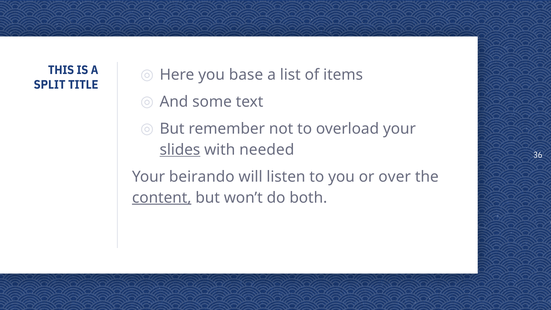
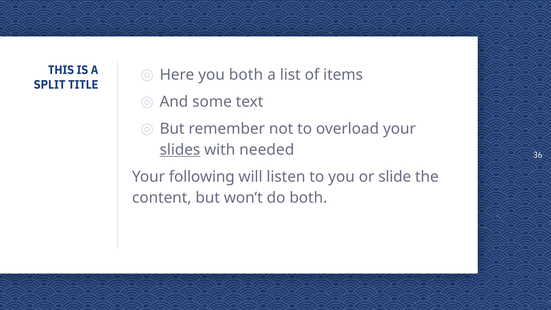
you base: base -> both (246, 75)
beirando: beirando -> following (202, 177)
over: over -> slide (395, 177)
content underline: present -> none (162, 198)
